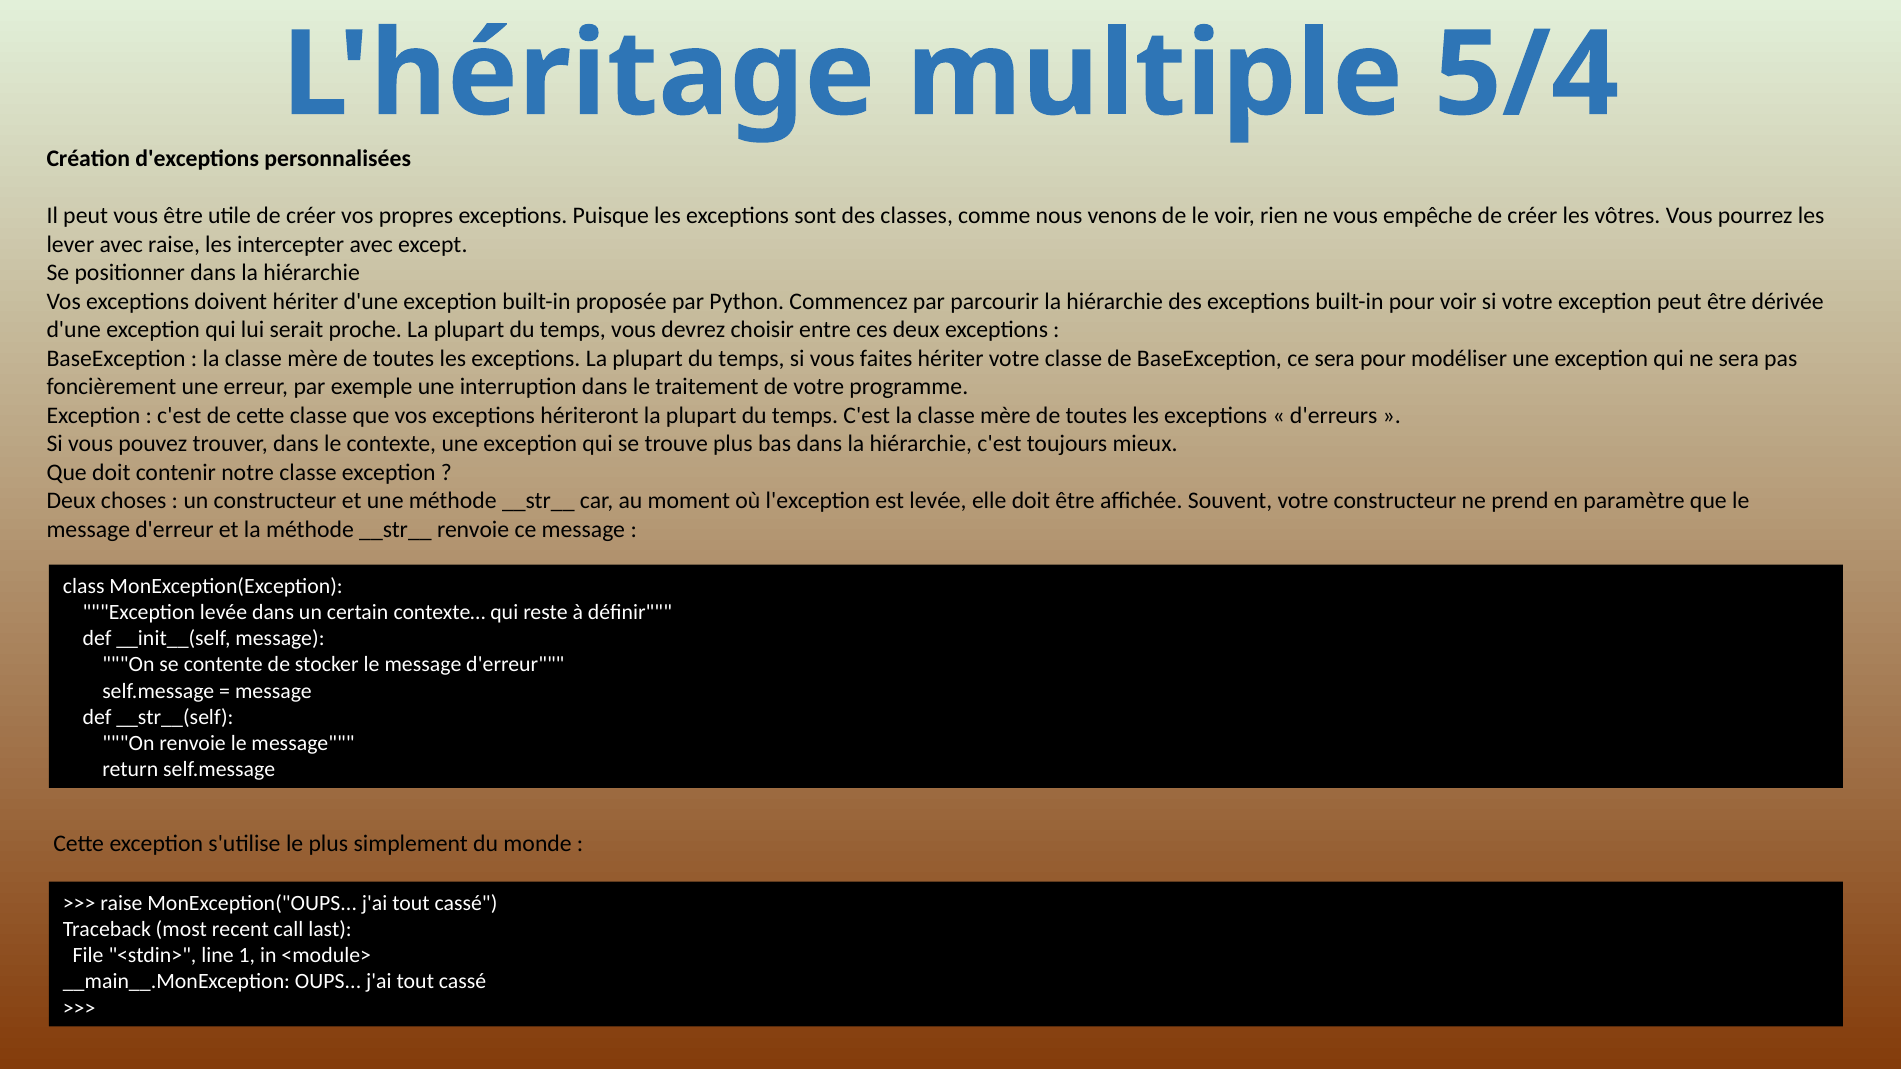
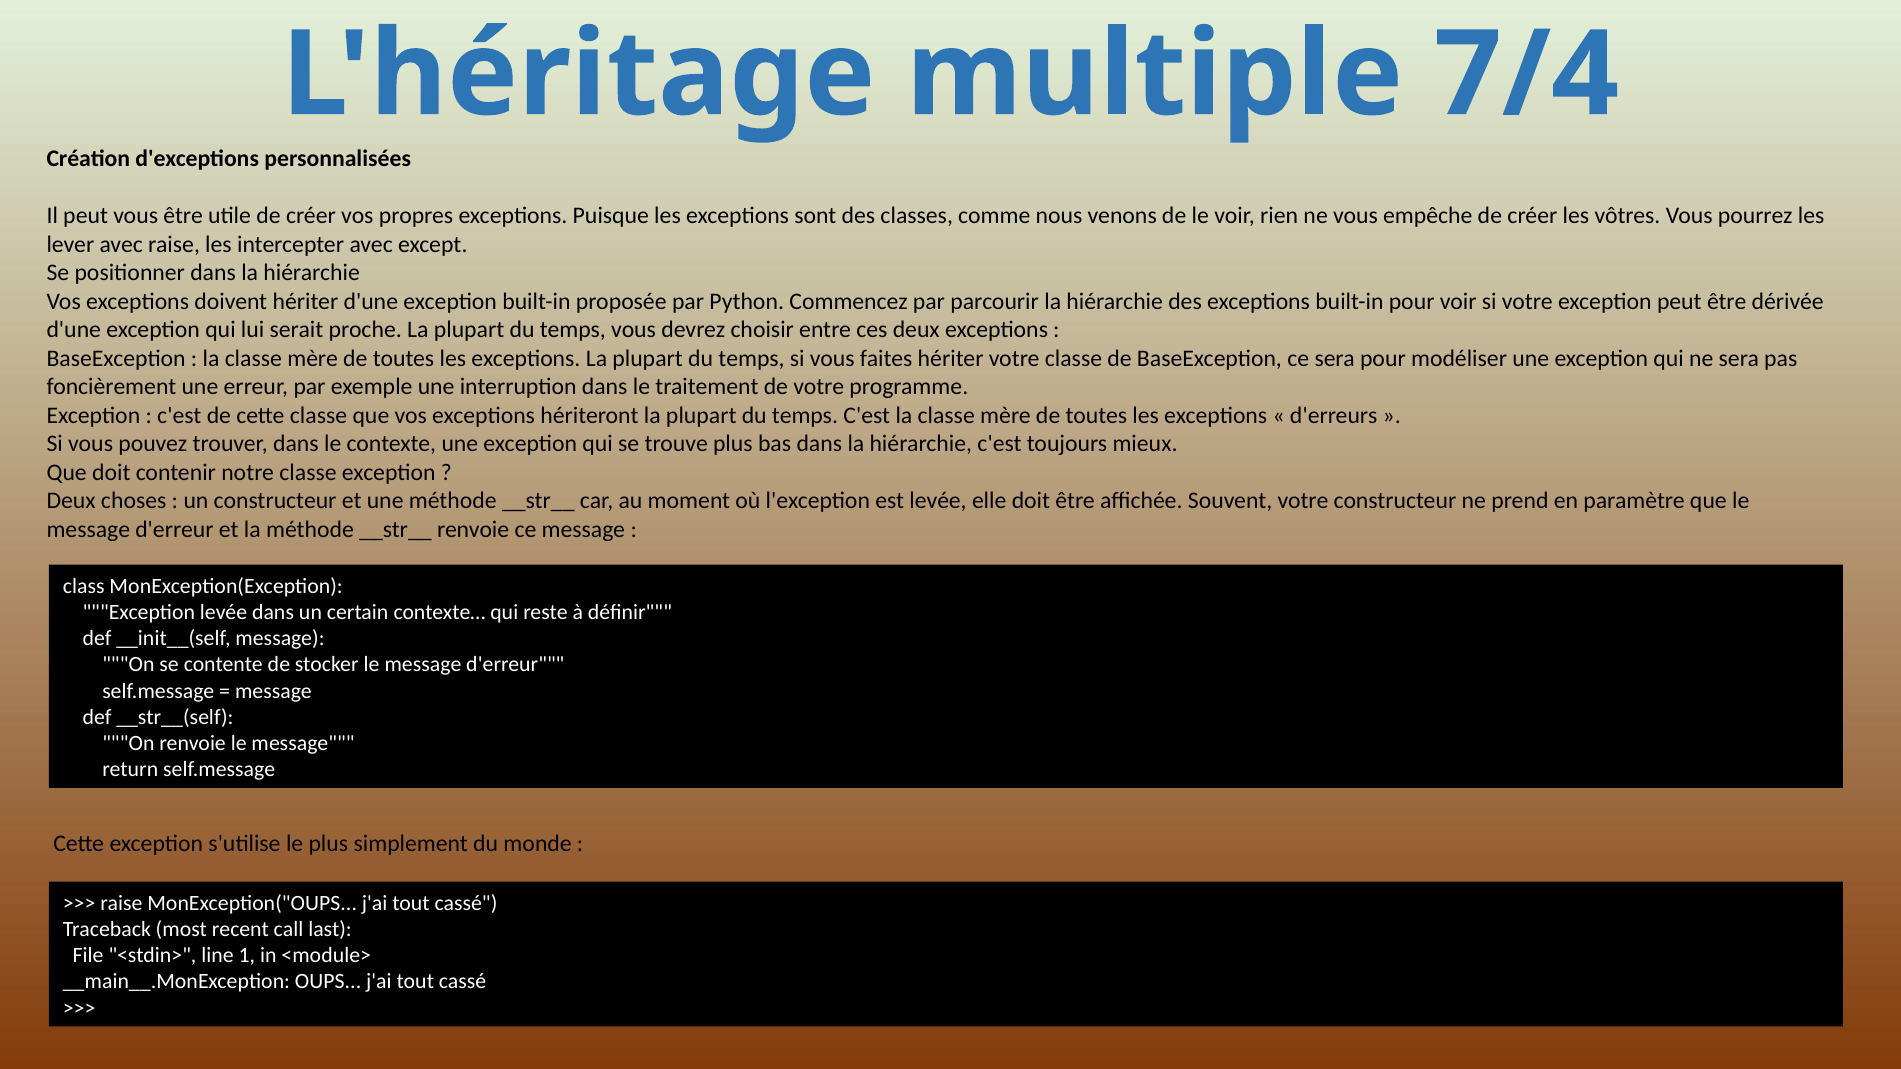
5/4: 5/4 -> 7/4 (1526, 75)
